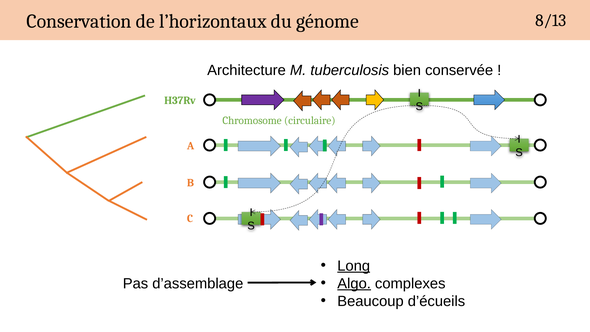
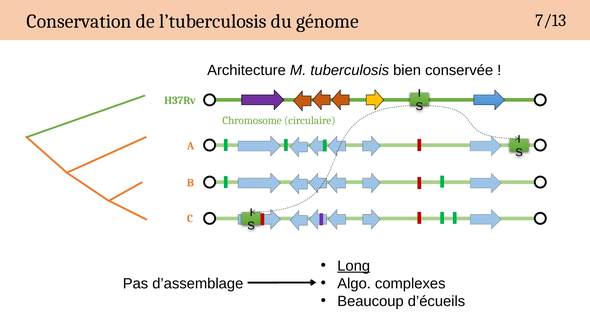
l’horizontaux: l’horizontaux -> l’tuberculosis (213, 21)
8/13: 8/13 -> 7/13 (551, 21)
Algo underline: present -> none (354, 283)
